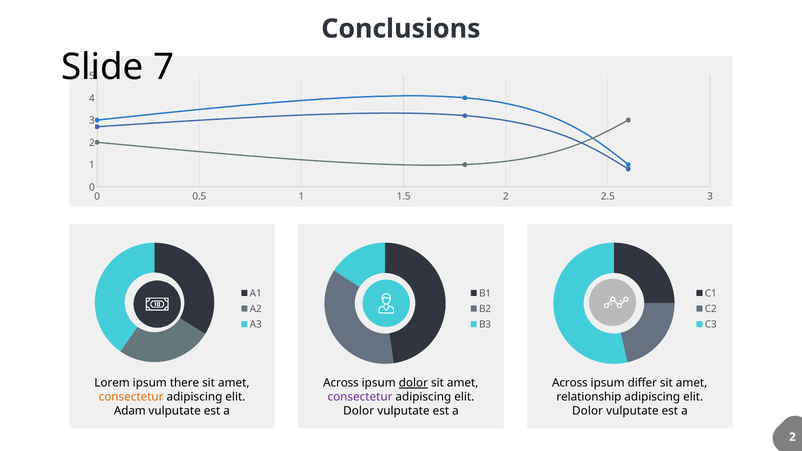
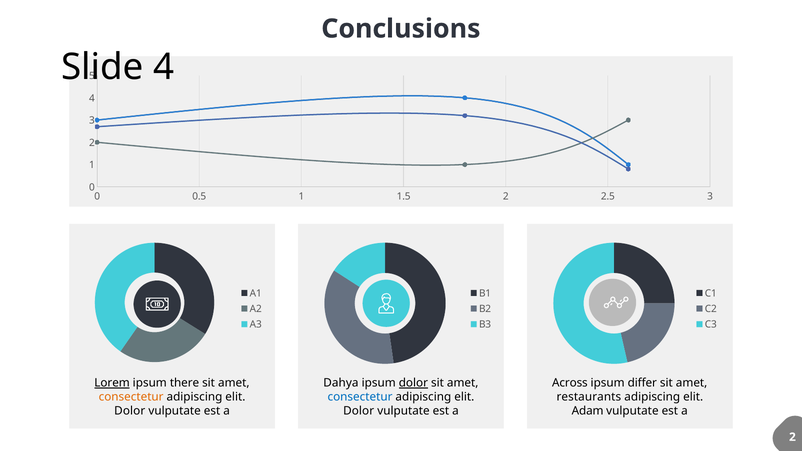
7: 7 -> 4 (164, 67)
Lorem underline: none -> present (112, 383)
Across: Across -> Dahya (341, 383)
consectetur colour: purple -> blue (360, 397)
relationship: relationship -> restaurants (589, 397)
Adam: Adam -> Dolor (130, 411)
Dolor: Dolor -> Adam (588, 411)
